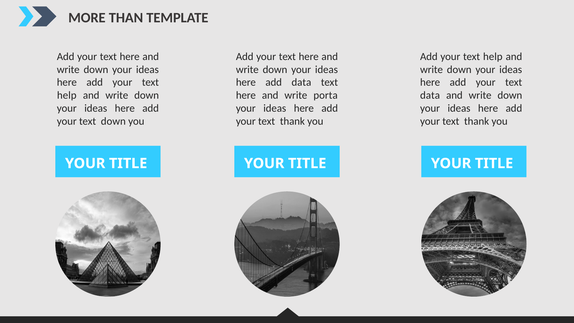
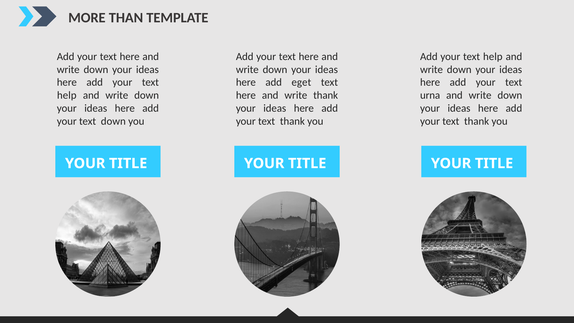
add data: data -> eget (301, 82)
write porta: porta -> thank (326, 95)
data: data -> urna (430, 95)
